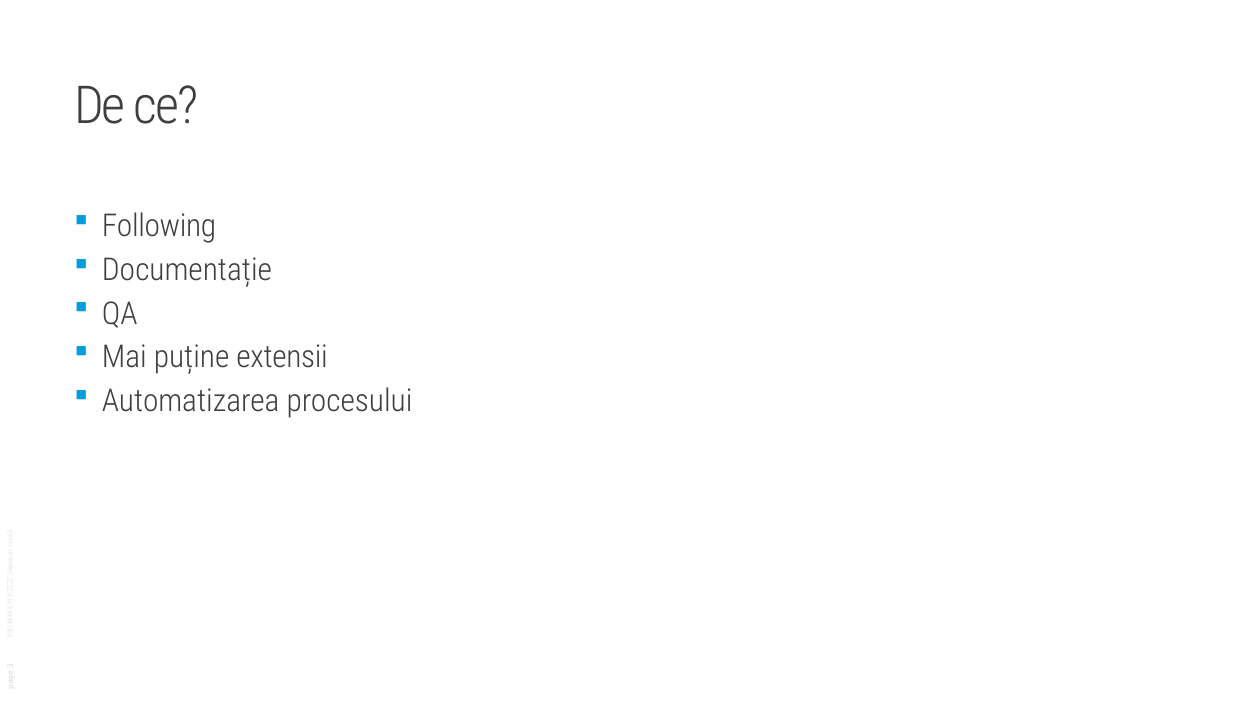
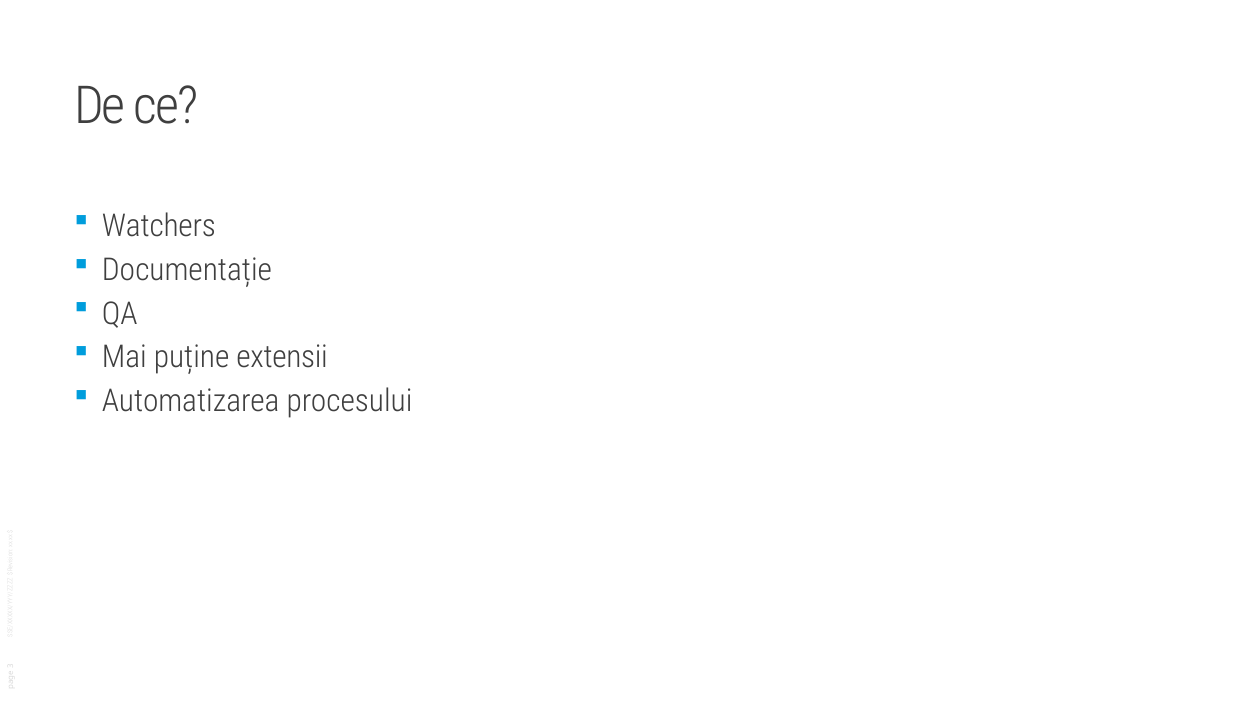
Following: Following -> Watchers (159, 226)
